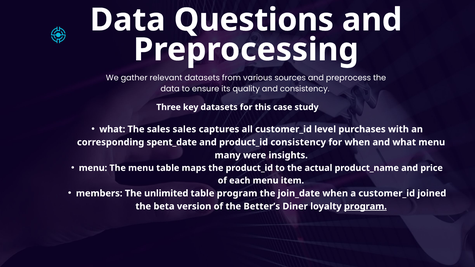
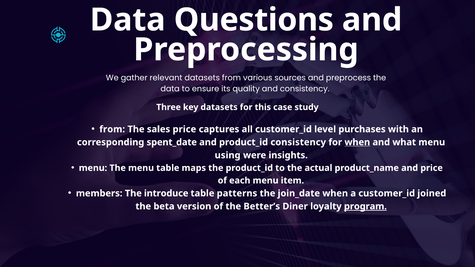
what: what -> from (112, 129)
sales sales: sales -> price (184, 129)
when underline: none -> present (357, 142)
many: many -> using (228, 155)
unlimited: unlimited -> introduce (166, 193)
table program: program -> patterns (237, 193)
